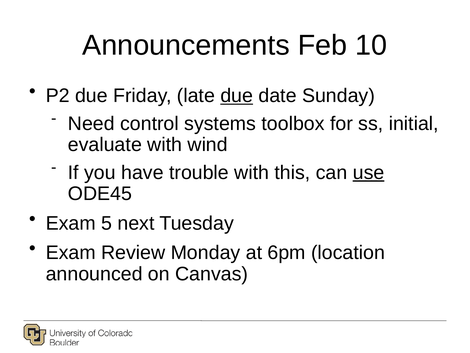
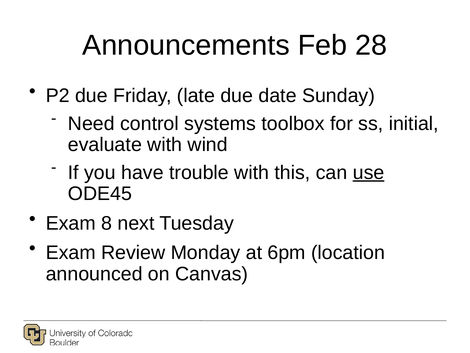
10: 10 -> 28 (371, 45)
due underline: present -> none (237, 96)
5: 5 -> 8 (107, 223)
